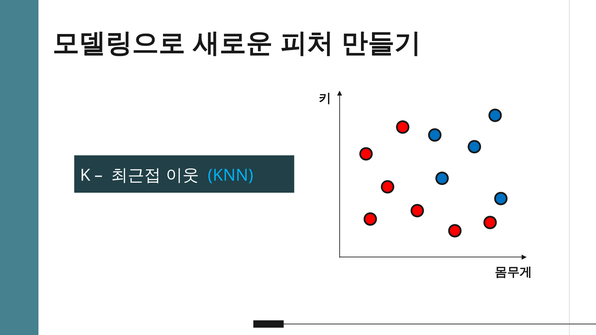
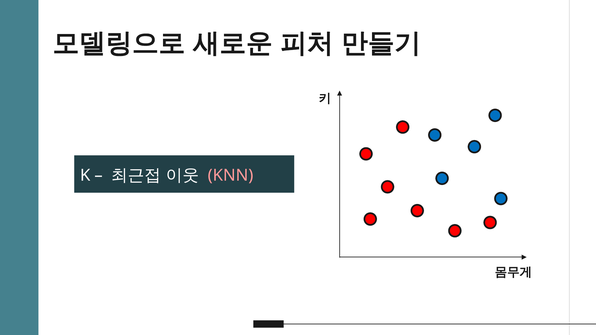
KNN colour: light blue -> pink (231, 175)
